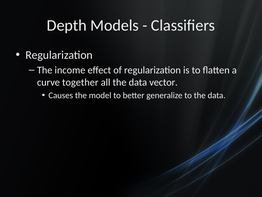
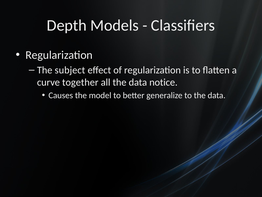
income: income -> subject (70, 70)
vector: vector -> notice (163, 82)
